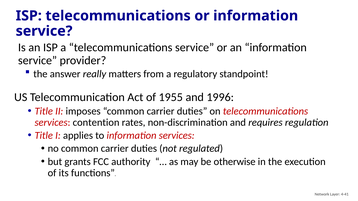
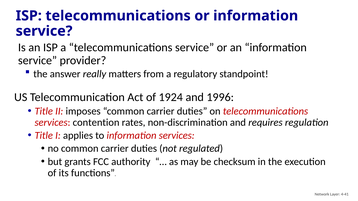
1955: 1955 -> 1924 (171, 97)
otherwise: otherwise -> checksum (235, 162)
